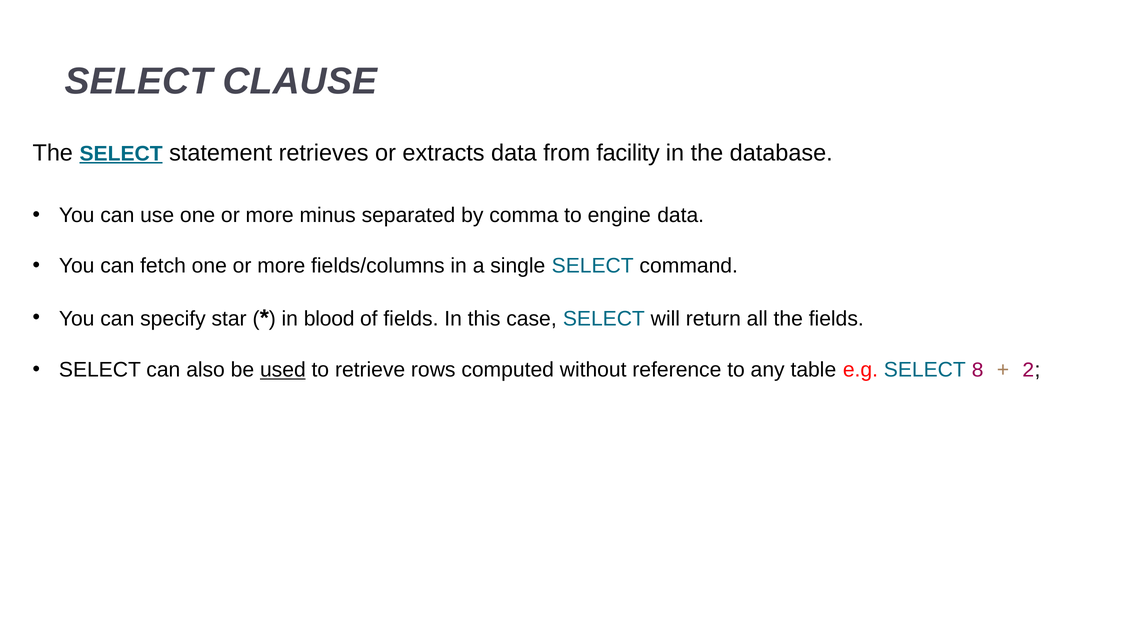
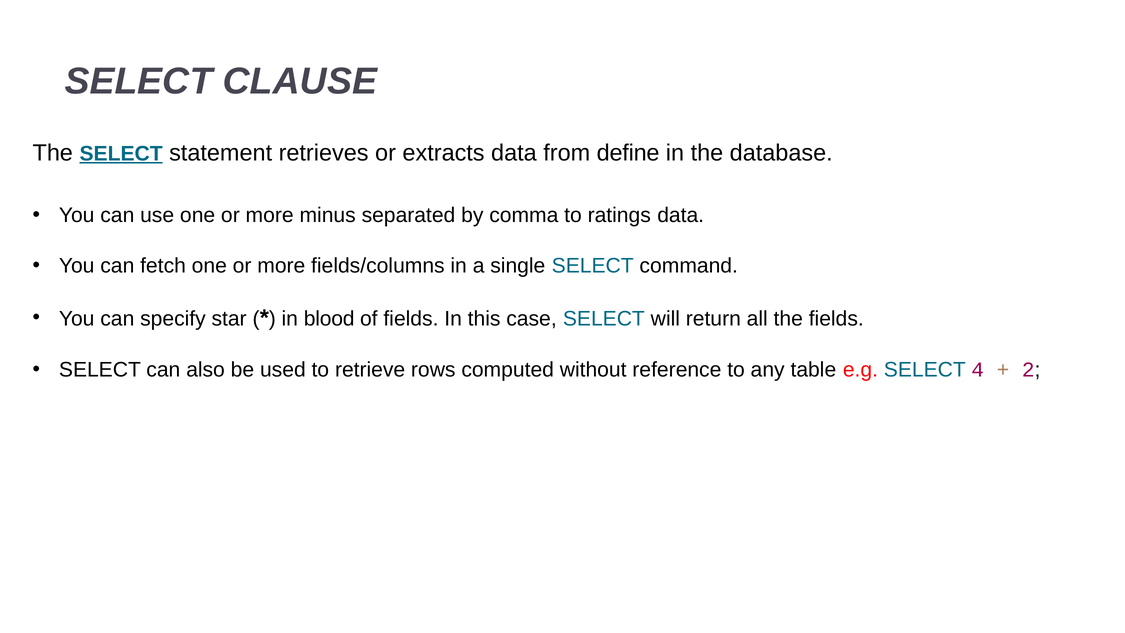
facility: facility -> define (628, 153)
engine: engine -> ratings (619, 215)
used underline: present -> none (283, 370)
8: 8 -> 4 (978, 370)
